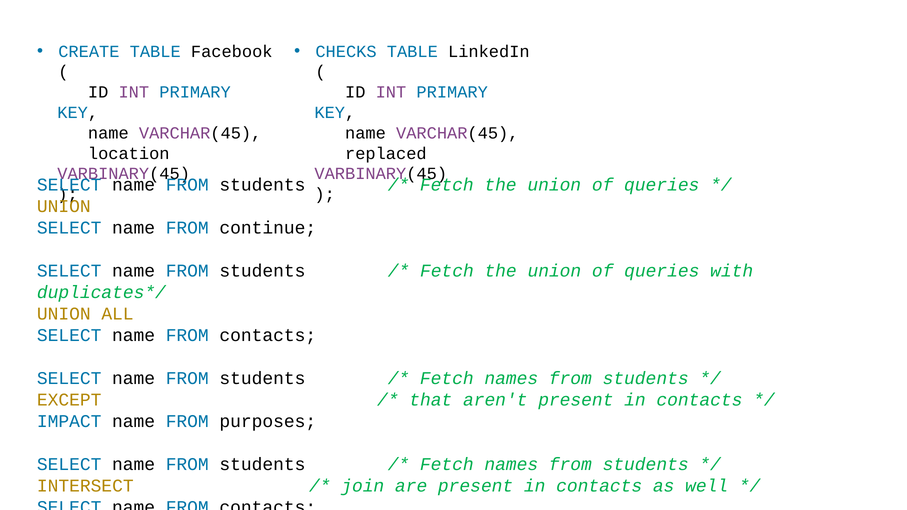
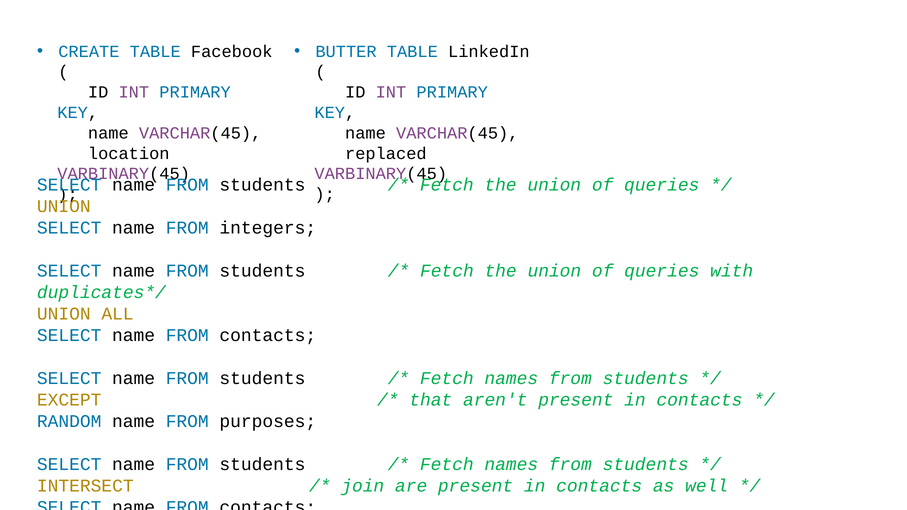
CHECKS: CHECKS -> BUTTER (346, 51)
continue: continue -> integers (268, 228)
IMPACT: IMPACT -> RANDOM (69, 422)
